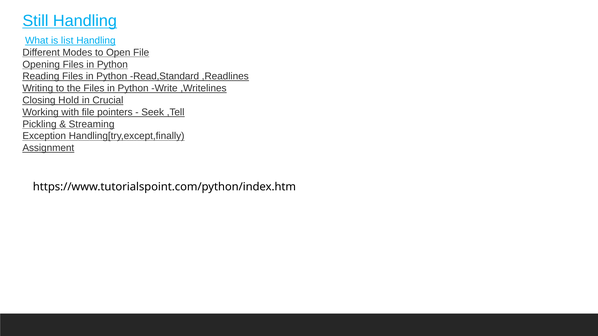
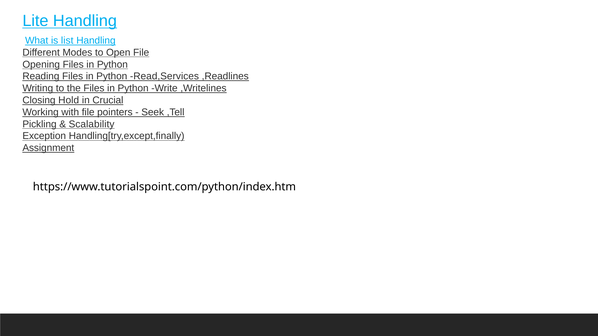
Still: Still -> Lite (35, 21)
Read,Standard: Read,Standard -> Read,Services (164, 76)
Streaming: Streaming -> Scalability (92, 124)
